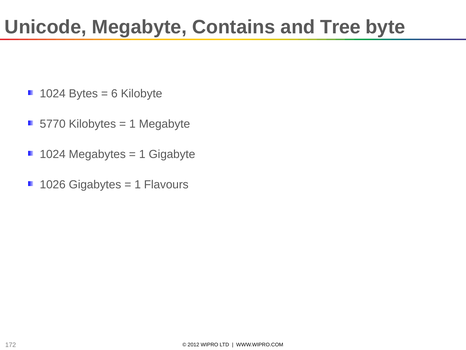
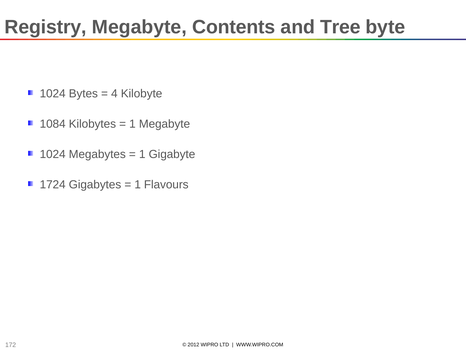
Unicode: Unicode -> Registry (46, 27)
Contains: Contains -> Contents (234, 27)
6: 6 -> 4 (114, 93)
5770: 5770 -> 1084 (53, 124)
1026: 1026 -> 1724 (53, 184)
